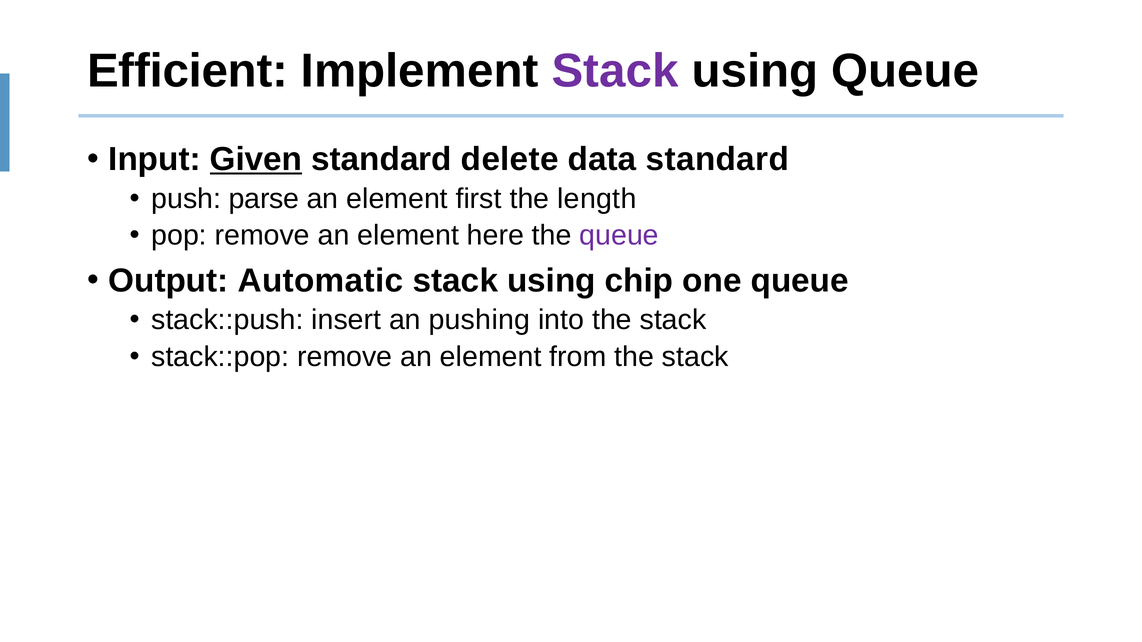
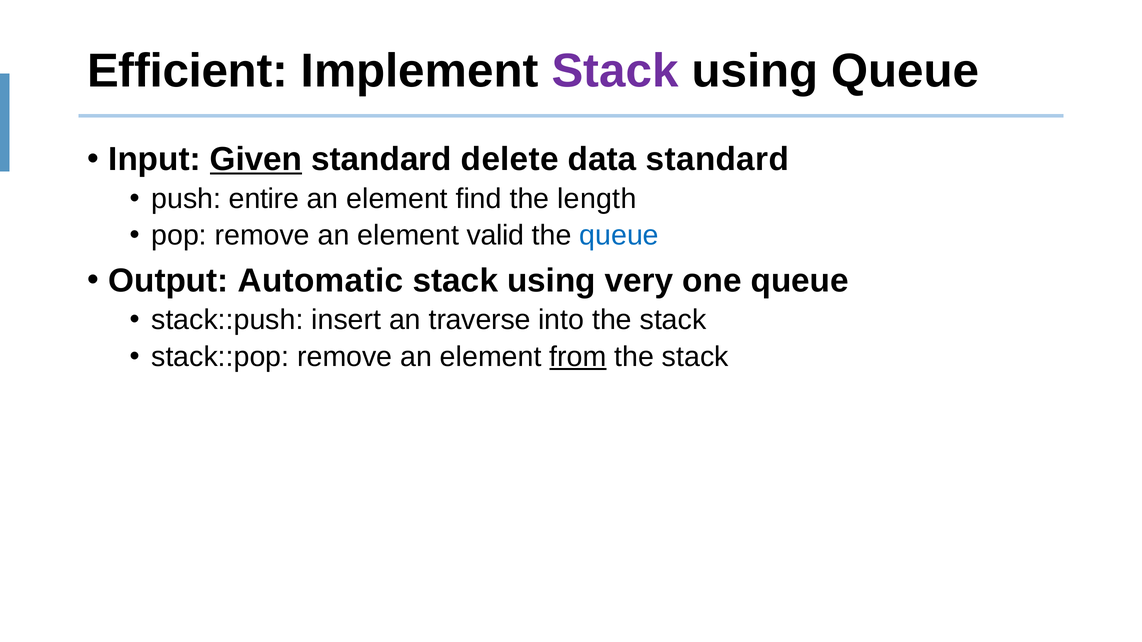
parse: parse -> entire (264, 199)
first: first -> find (479, 199)
here: here -> valid (496, 236)
queue colour: purple -> blue (619, 236)
chip: chip -> very (639, 281)
pushing: pushing -> traverse (480, 320)
from underline: none -> present (578, 357)
